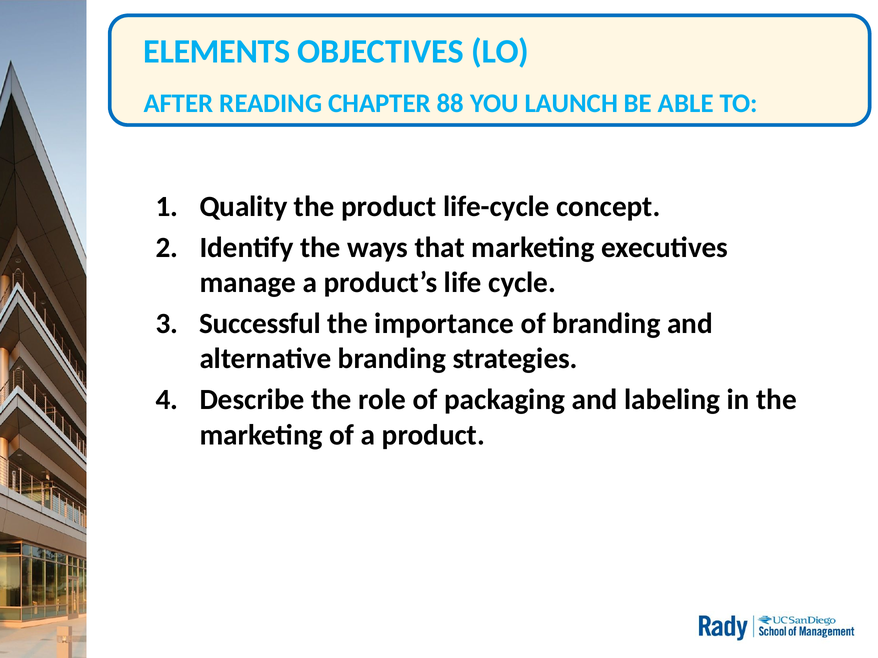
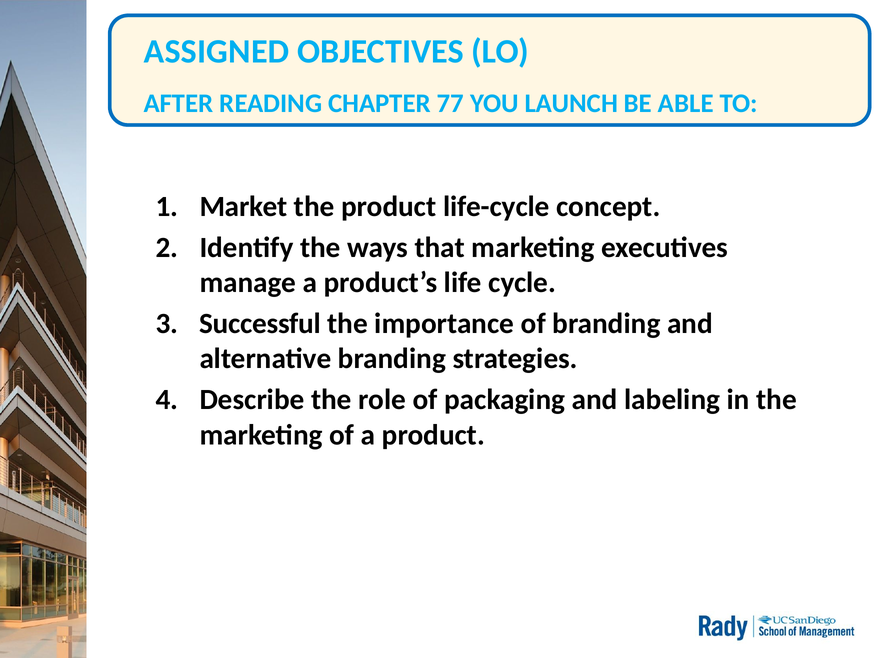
ELEMENTS: ELEMENTS -> ASSIGNED (217, 52)
88: 88 -> 77 (451, 104)
Quality: Quality -> Market (244, 207)
